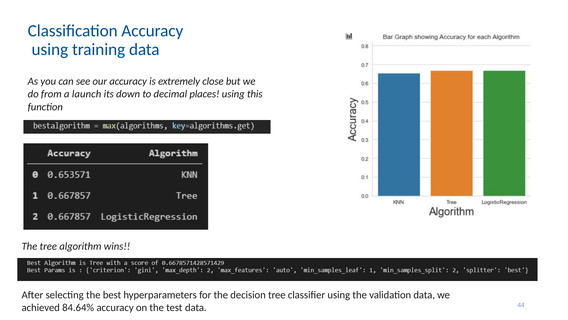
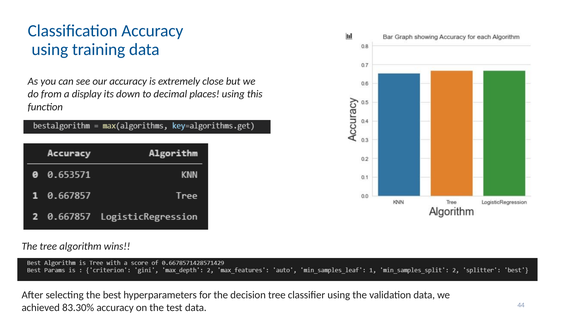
launch: launch -> display (87, 94)
84.64%: 84.64% -> 83.30% (78, 307)
